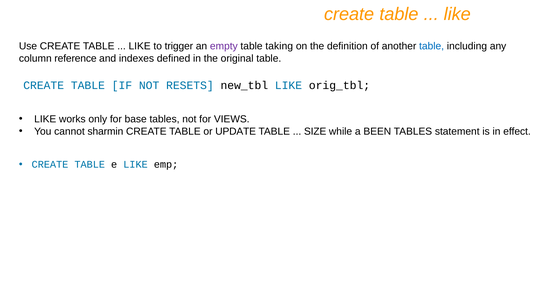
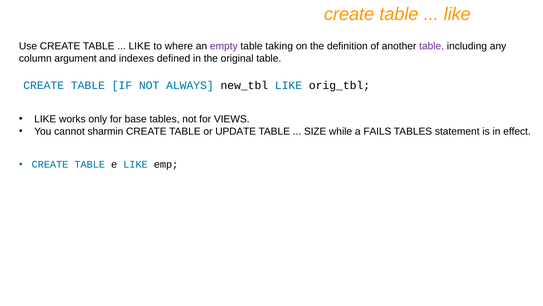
trigger: trigger -> where (179, 46)
table colour: blue -> purple (432, 46)
reference: reference -> argument (76, 58)
RESETS: RESETS -> ALWAYS (190, 85)
BEEN: BEEN -> FAILS (377, 131)
